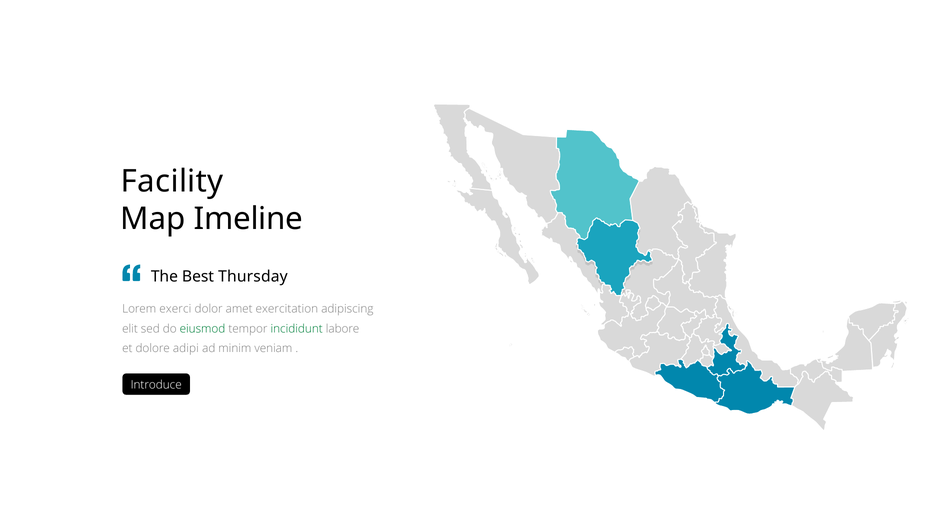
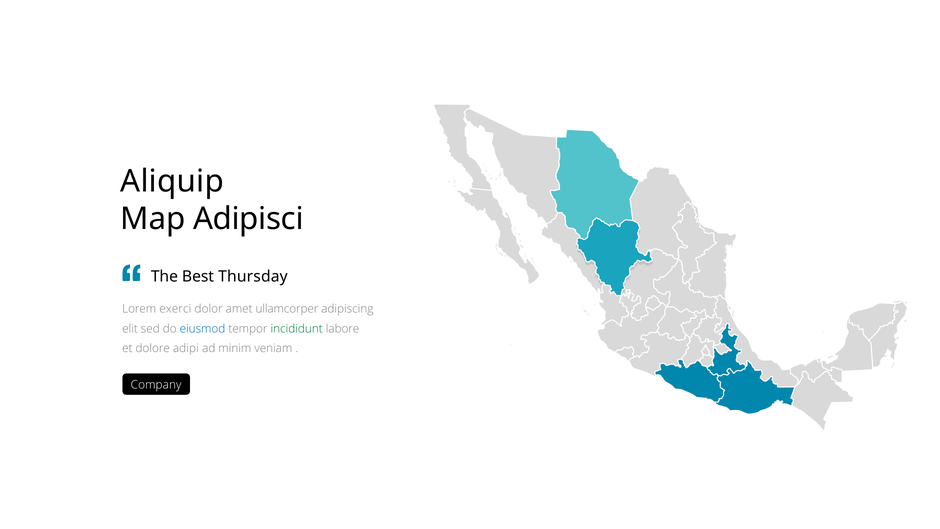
Facility: Facility -> Aliquip (172, 181)
Imeline: Imeline -> Adipisci (248, 219)
exercitation: exercitation -> ullamcorper (287, 309)
eiusmod colour: green -> blue (202, 329)
Introduce: Introduce -> Company (156, 385)
